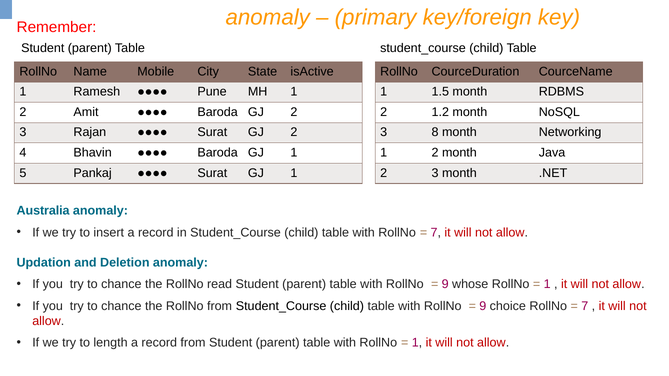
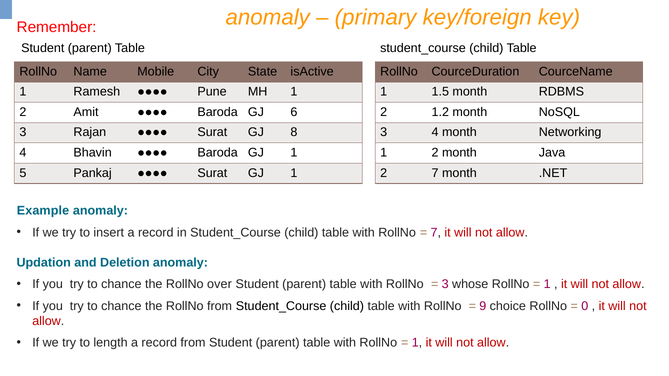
Baroda GJ 2: 2 -> 6 (294, 112)
Surat GJ 2: 2 -> 8 (294, 132)
3 8: 8 -> 4 (435, 132)
3: 3 -> 7 (435, 173)
Australia: Australia -> Example (43, 211)
read: read -> over (219, 284)
9: 9 -> 3 (445, 284)
7: 7 -> 0 (585, 306)
